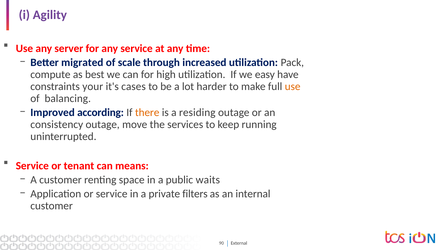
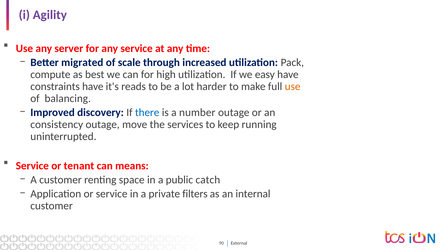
constraints your: your -> have (93, 86)
cases: cases -> reads (134, 86)
according: according -> discovery (100, 112)
there colour: orange -> blue (147, 112)
residing: residing -> number (197, 112)
waits: waits -> catch (208, 180)
